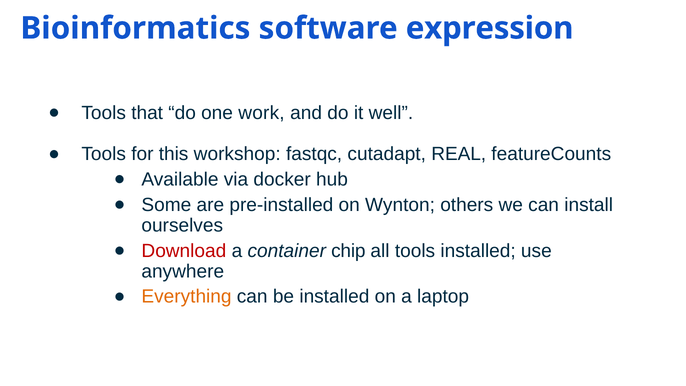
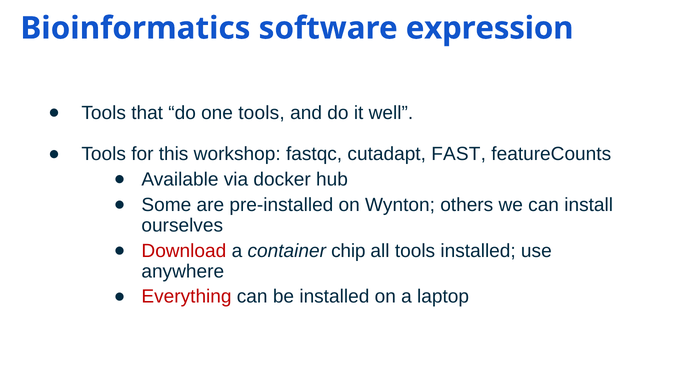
one work: work -> tools (261, 113)
REAL: REAL -> FAST (459, 154)
Everything colour: orange -> red (187, 297)
